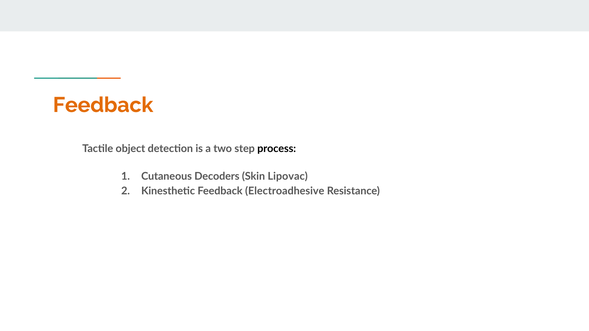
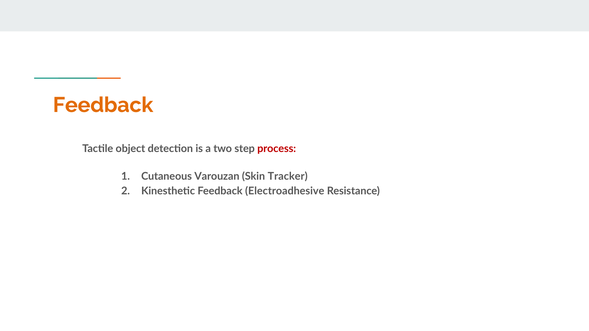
process colour: black -> red (277, 149)
Decoders: Decoders -> Varouzan (217, 177)
Lipovac: Lipovac -> Tracker (288, 177)
